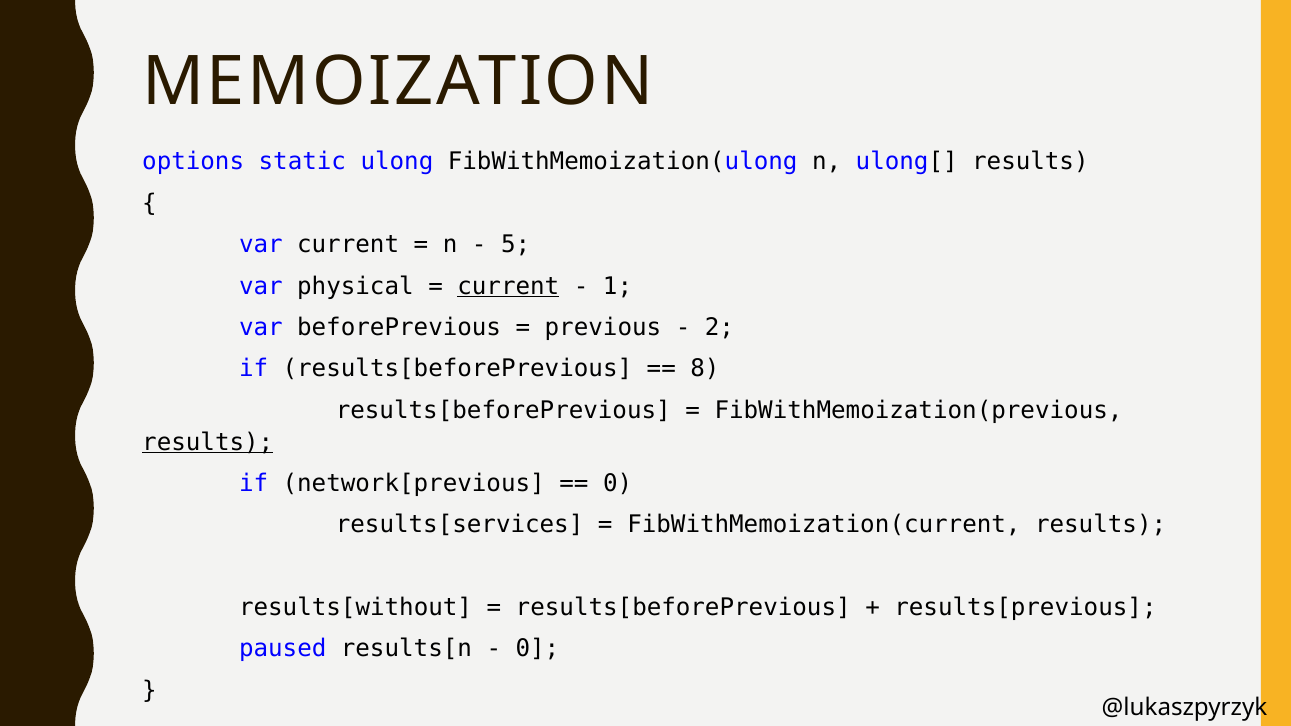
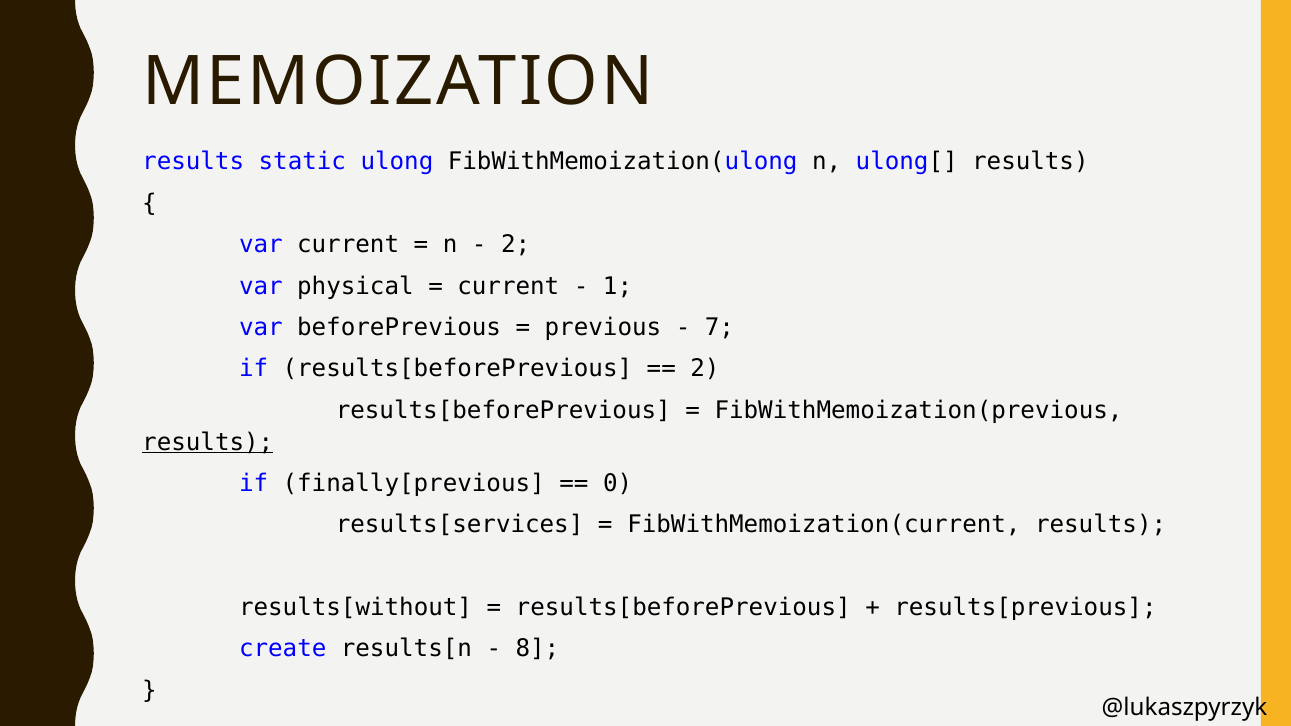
options: options -> results (193, 162)
5: 5 -> 2 (516, 245)
current underline: present -> none (508, 286)
2: 2 -> 7 (719, 327)
8: 8 -> 2 (705, 369)
network[previous: network[previous -> finally[previous (414, 483)
paused: paused -> create (283, 649)
0: 0 -> 8 (537, 649)
